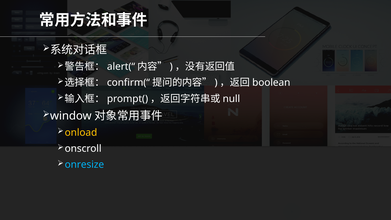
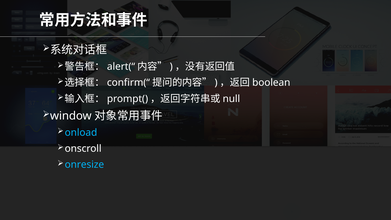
onload colour: yellow -> light blue (81, 133)
